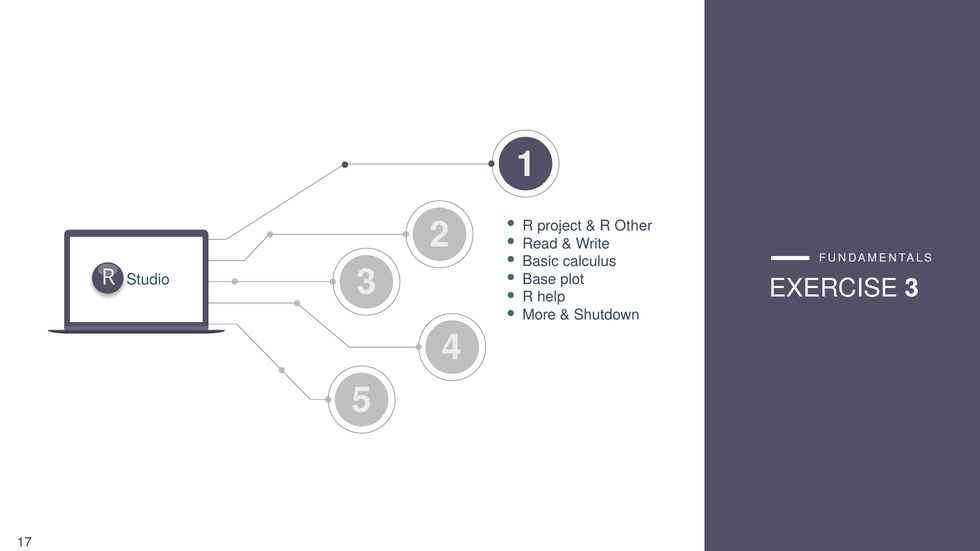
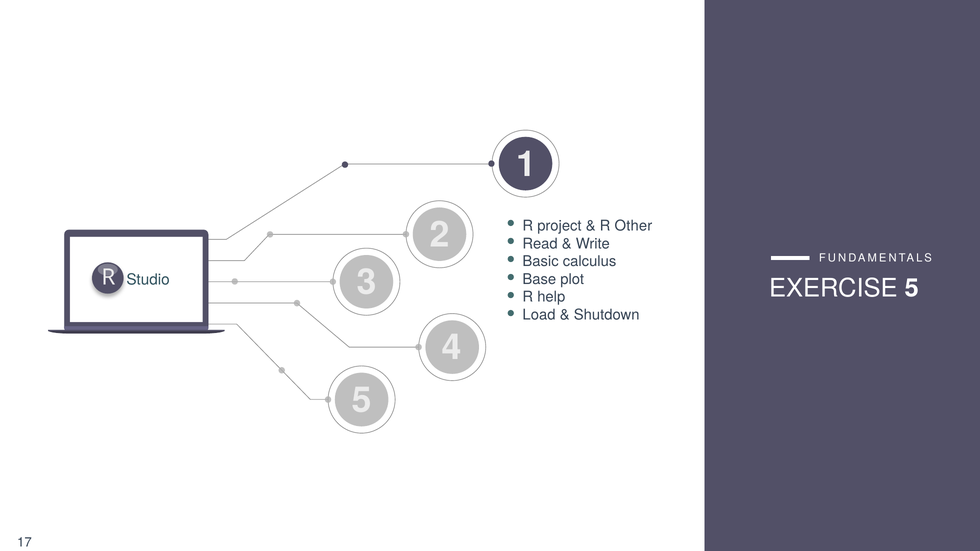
EXERCISE 3: 3 -> 5 (912, 288)
More: More -> Load (539, 315)
